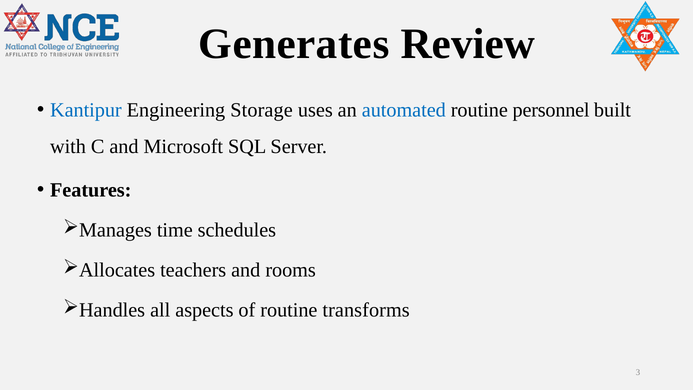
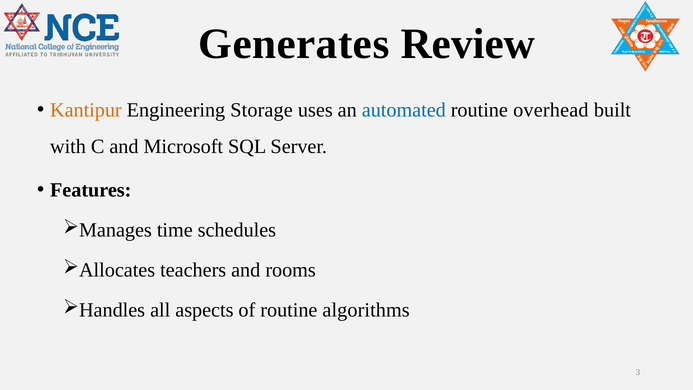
Kantipur colour: blue -> orange (86, 110)
personnel: personnel -> overhead (551, 110)
transforms: transforms -> algorithms (366, 310)
